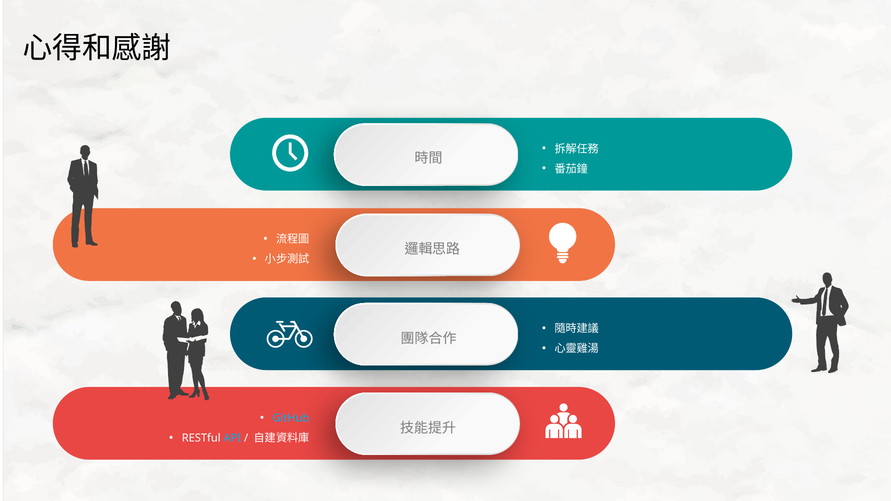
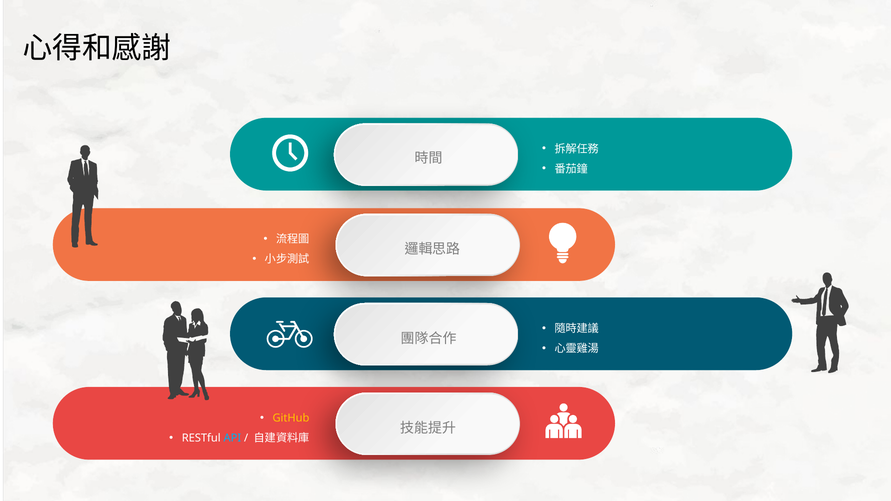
GitHub colour: light blue -> yellow (291, 418)
